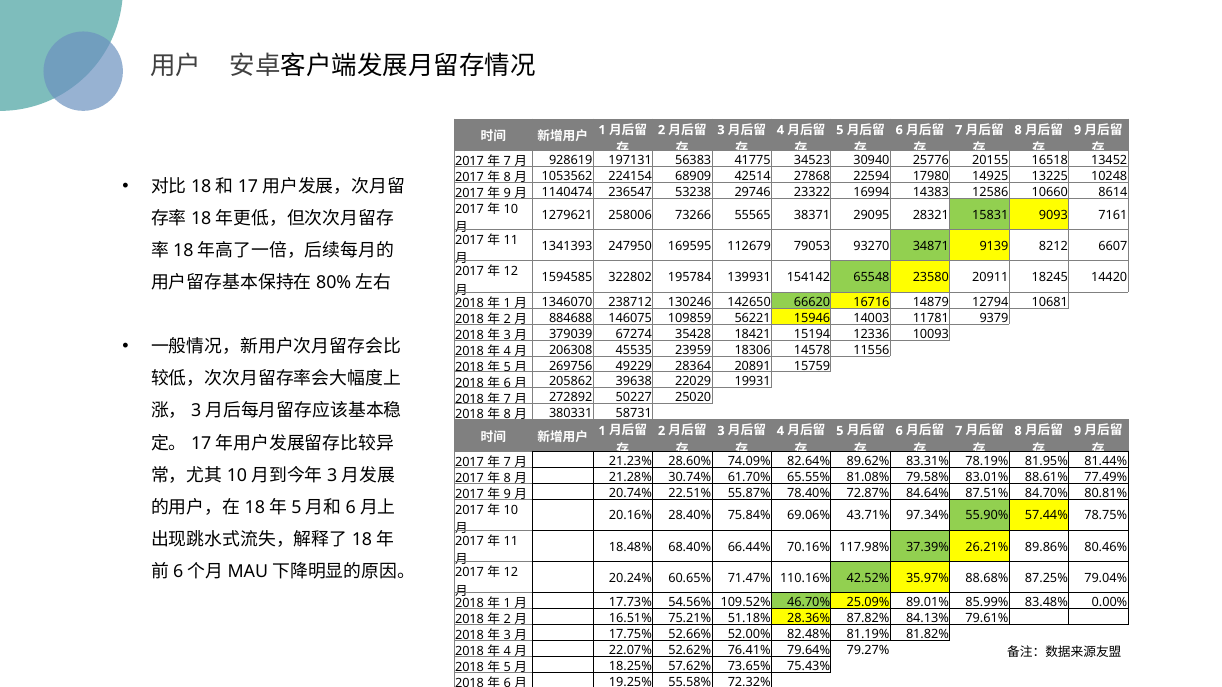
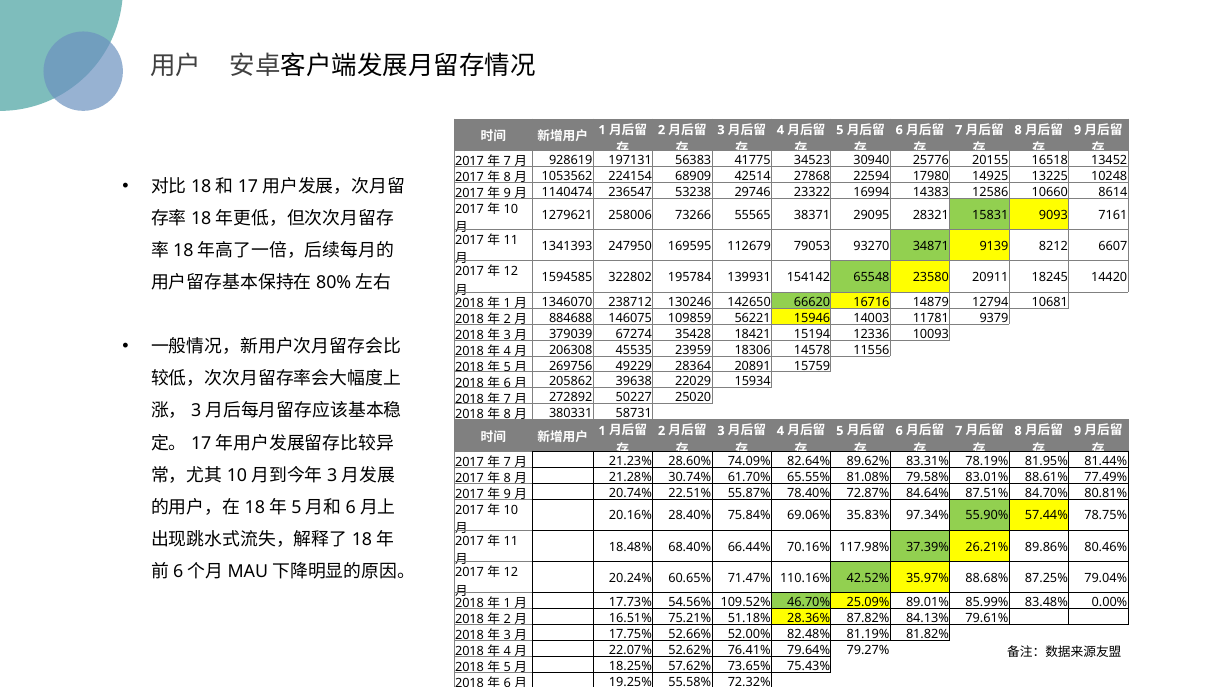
19931: 19931 -> 15934 (753, 382)
43.71%: 43.71% -> 35.83% (868, 516)
